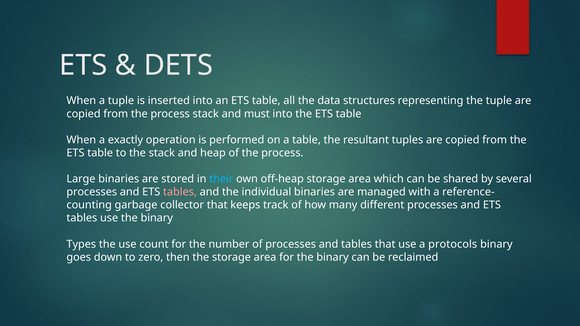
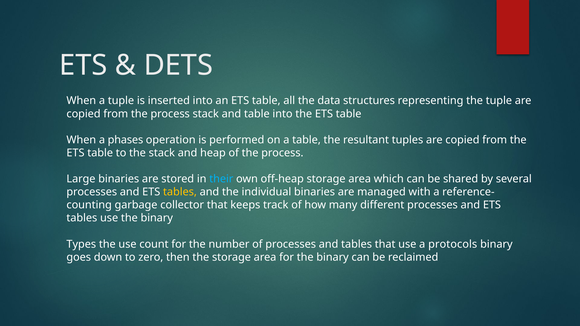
and must: must -> table (257, 114)
exactly: exactly -> phases (125, 140)
tables colour: pink -> yellow (180, 192)
